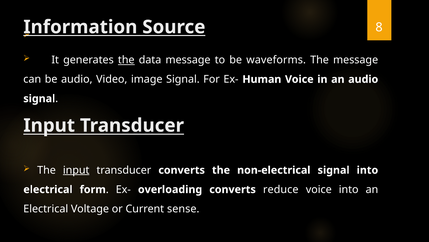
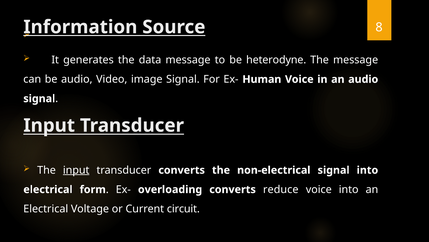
the underline: present -> none (126, 60)
waveforms: waveforms -> heterodyne (276, 60)
sense: sense -> circuit (183, 208)
